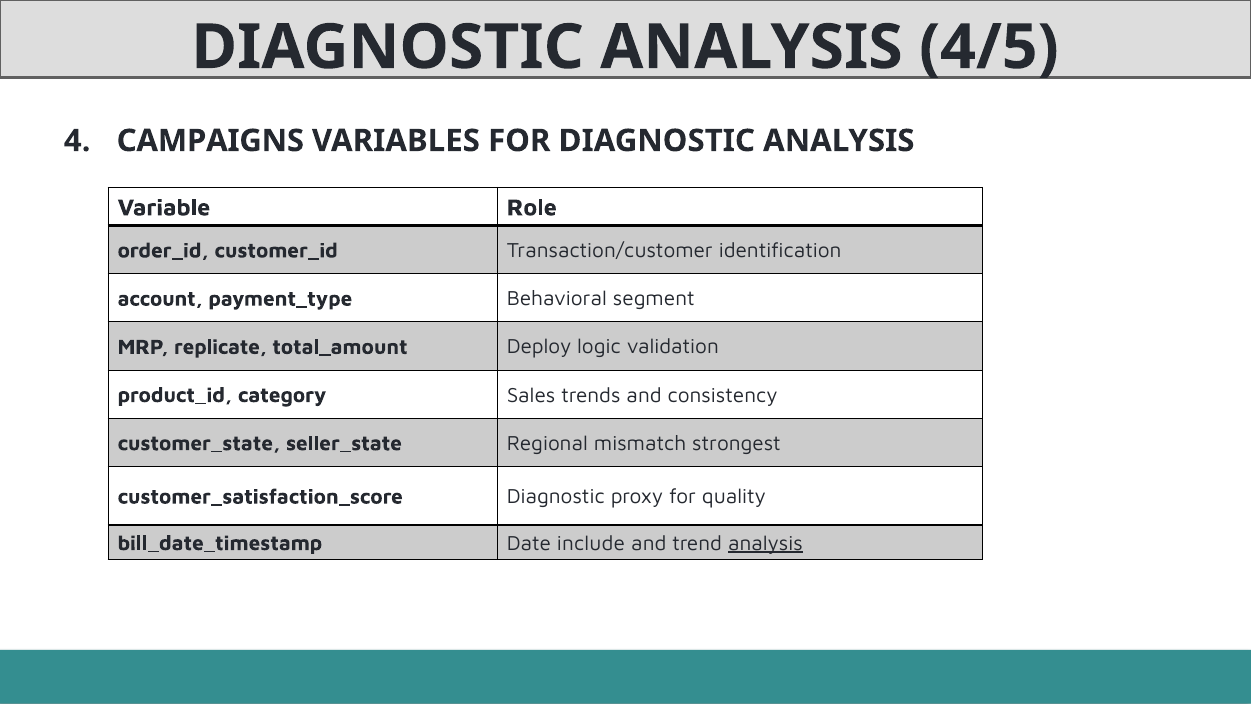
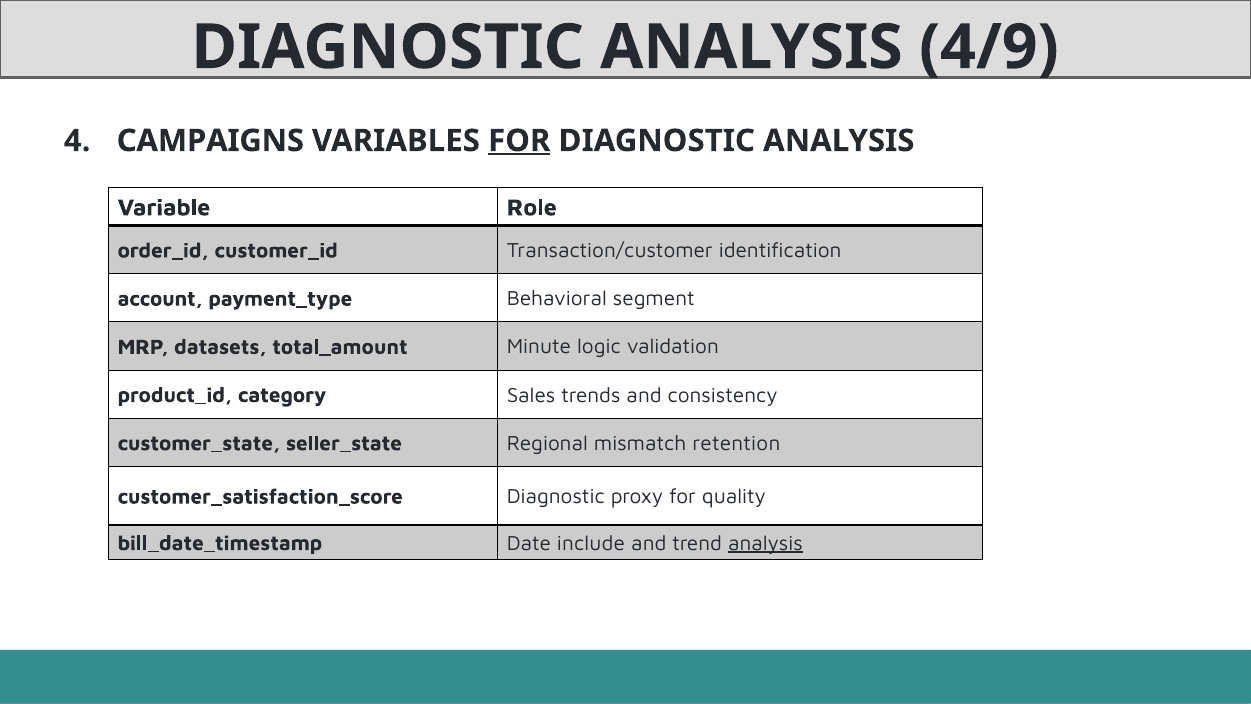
4/5: 4/5 -> 4/9 (989, 47)
FOR underline: none -> present (519, 141)
replicate: replicate -> datasets (220, 347)
Deploy: Deploy -> Minute (539, 347)
strongest: strongest -> retention (736, 443)
